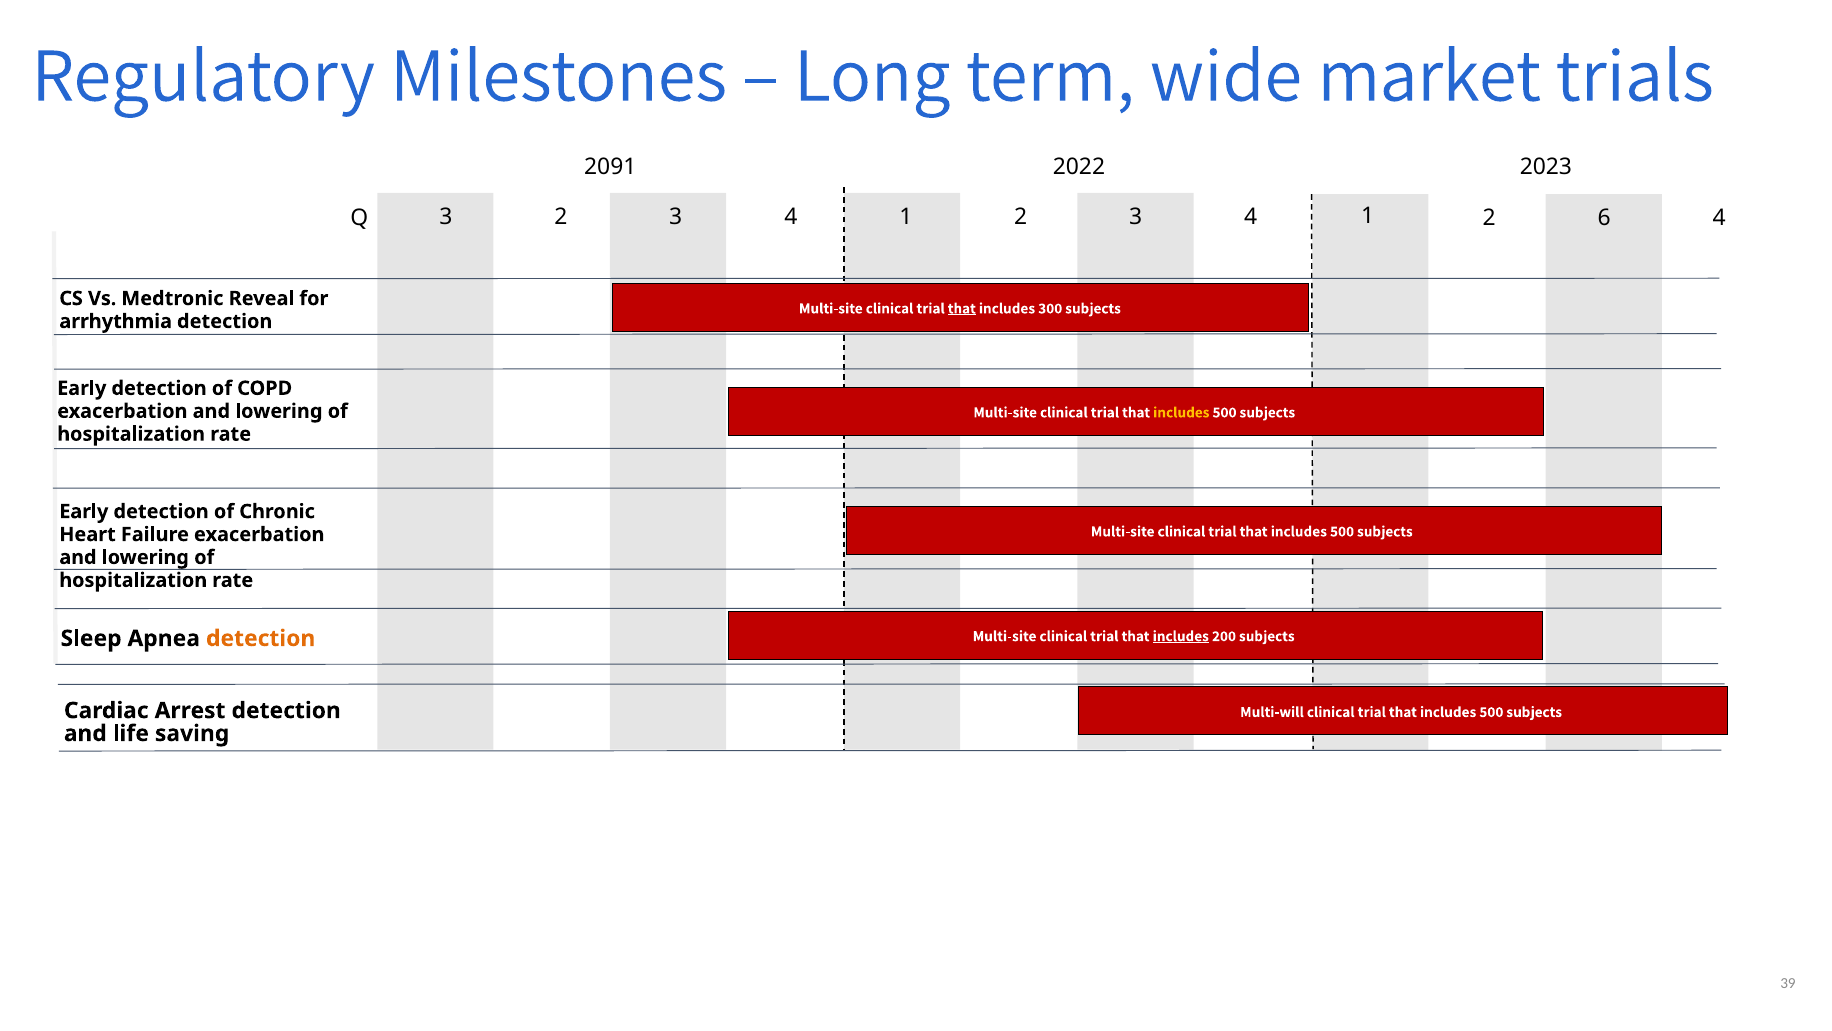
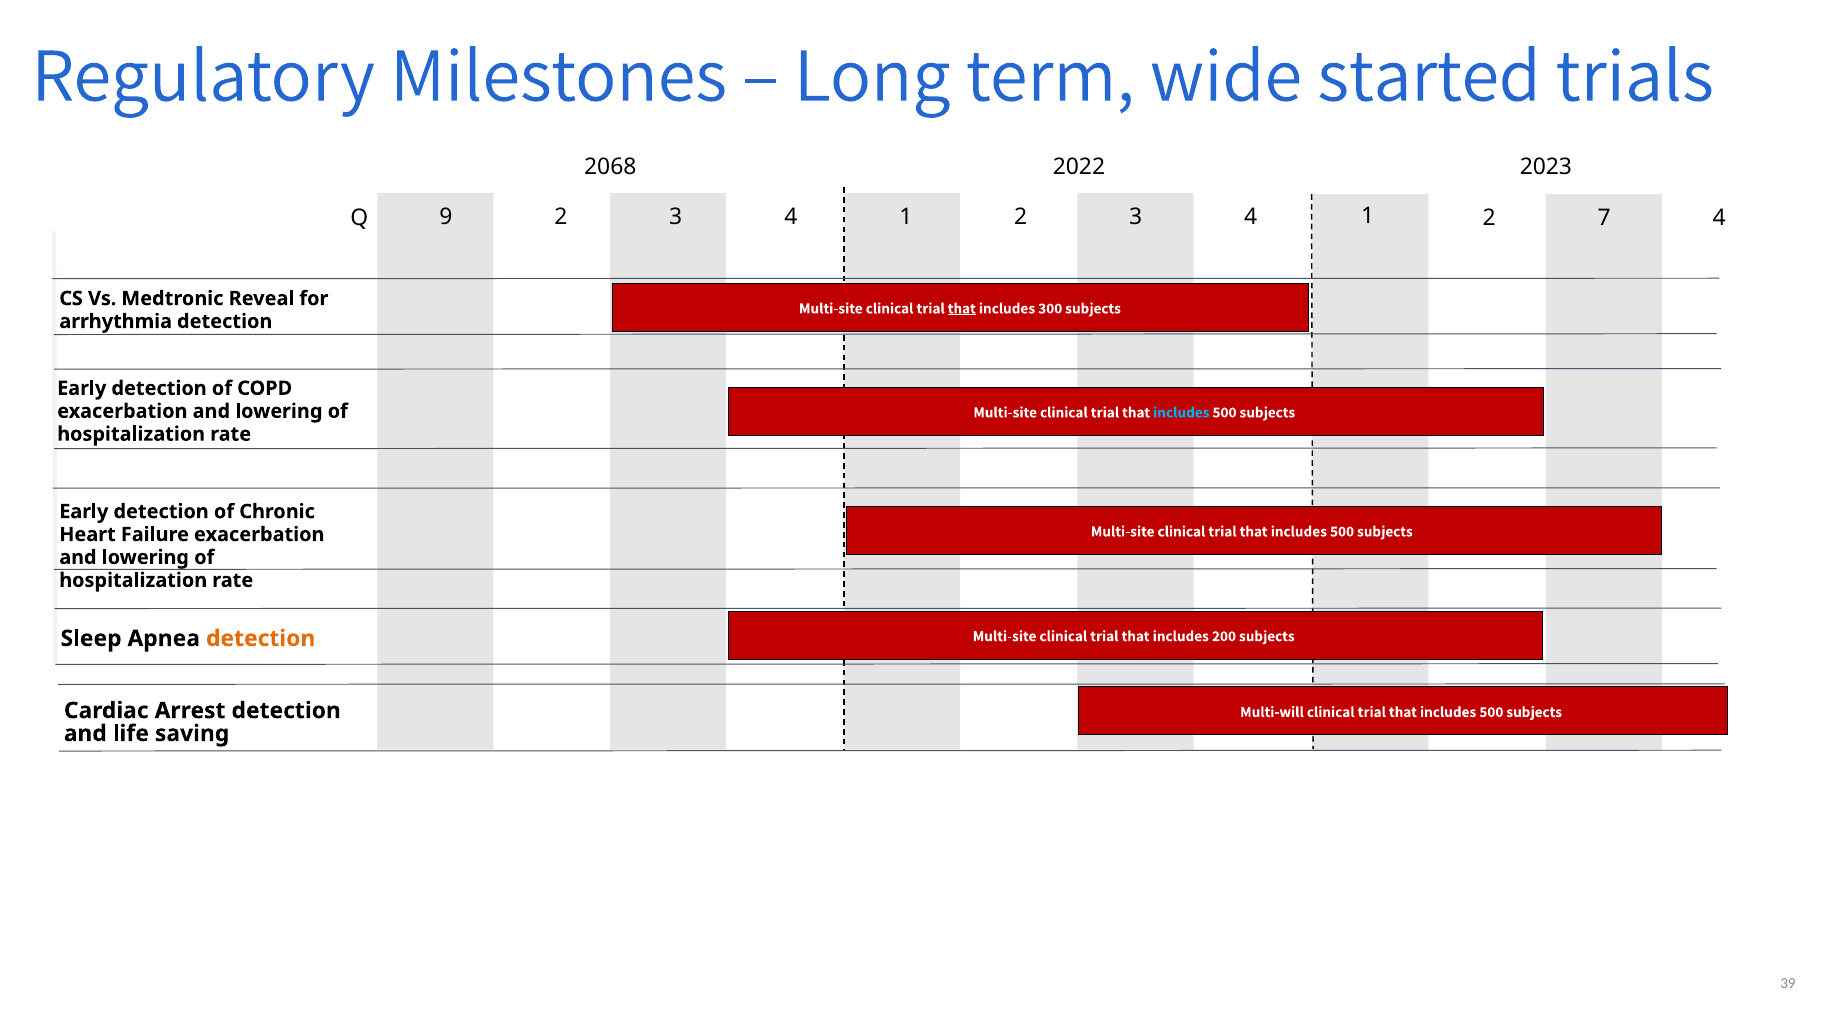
market: market -> started (1429, 75)
2091: 2091 -> 2068 (610, 167)
Q 3: 3 -> 9 (446, 217)
6: 6 -> 7 (1604, 218)
includes colour: yellow -> light blue (1181, 412)
includes underline: present -> none (1181, 636)
